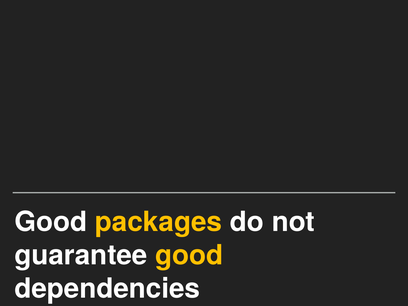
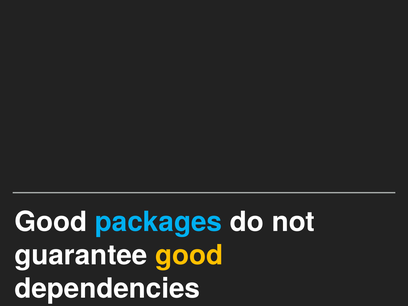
packages colour: yellow -> light blue (158, 222)
